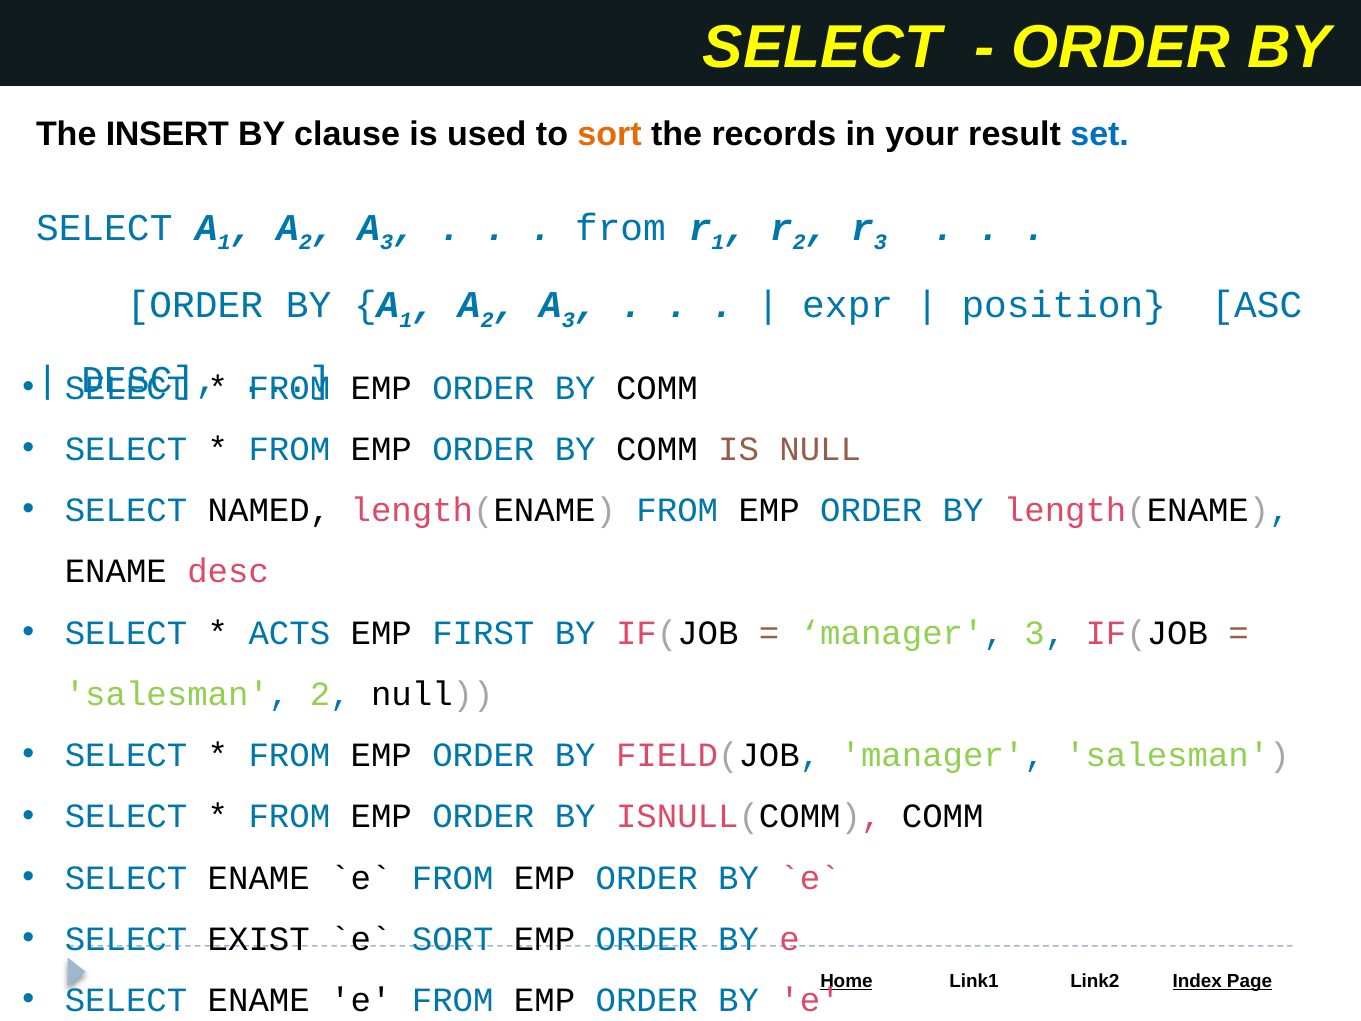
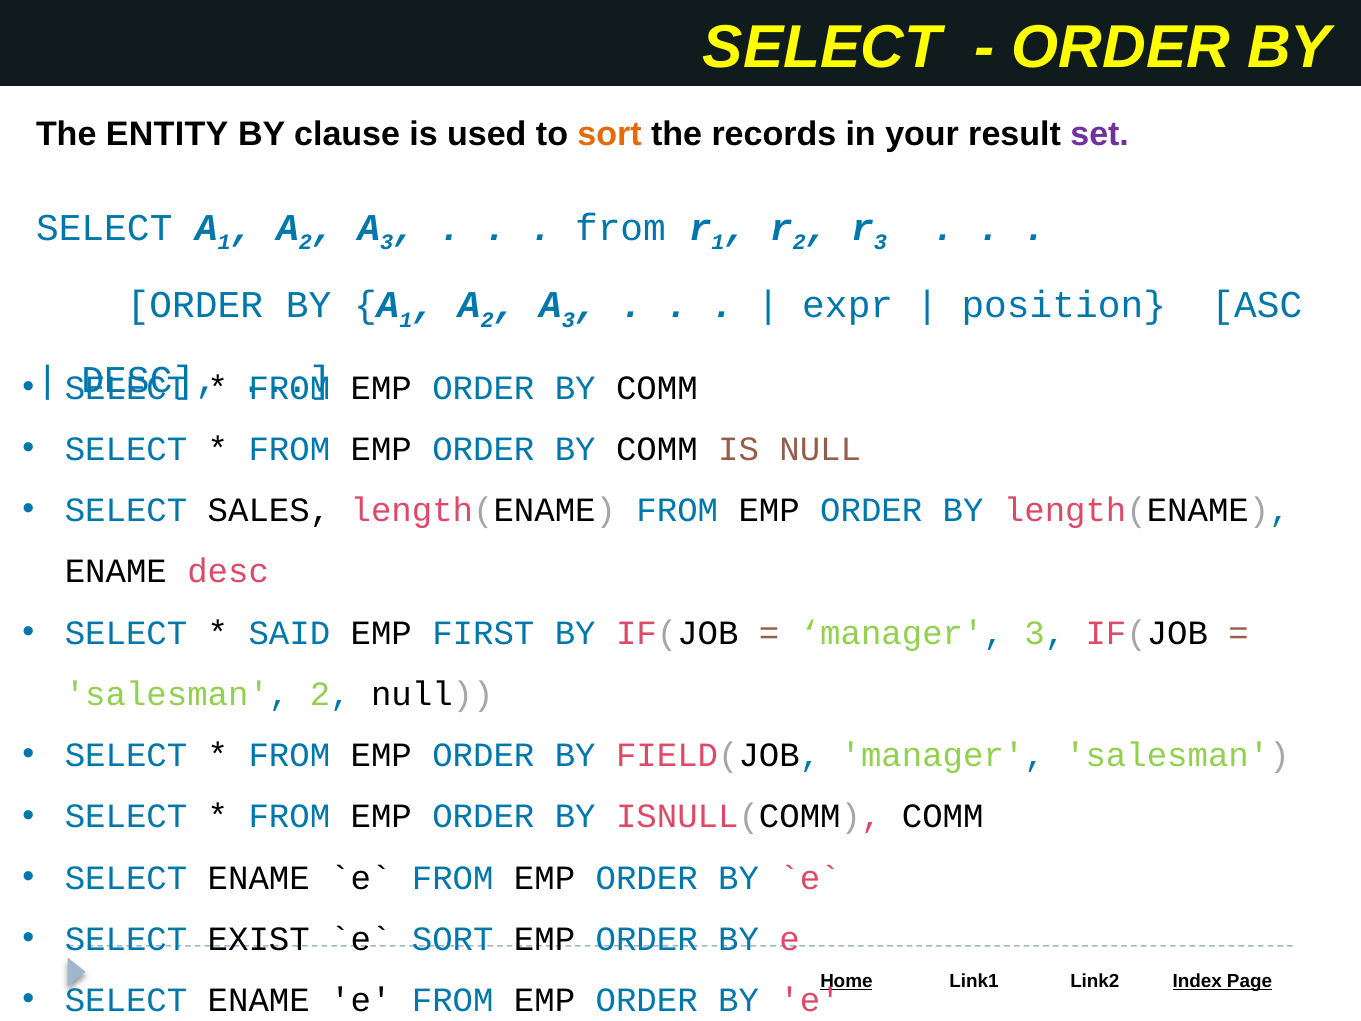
INSERT: INSERT -> ENTITY (167, 134)
set colour: blue -> purple (1100, 134)
NAMED: NAMED -> SALES (269, 510)
ACTS: ACTS -> SAID (289, 633)
